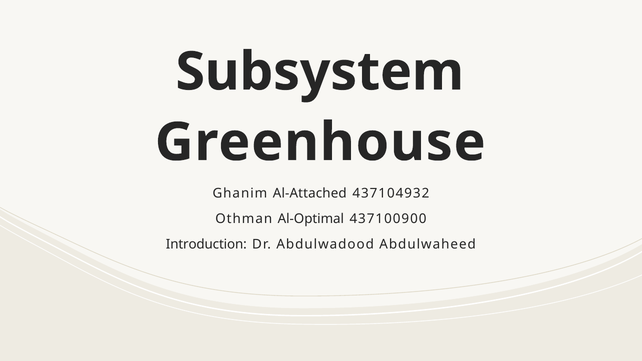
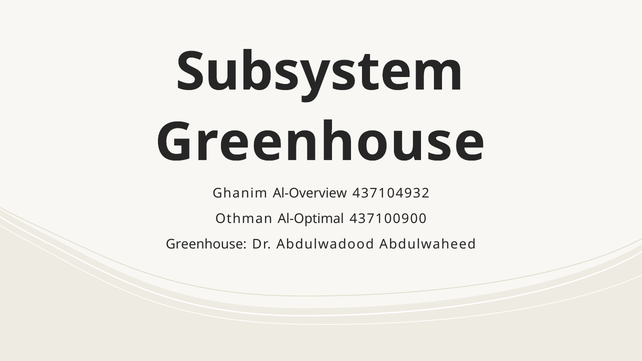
Al-Attached: Al-Attached -> Al-Overview (310, 194)
Introduction: Introduction -> Greenhouse (206, 245)
